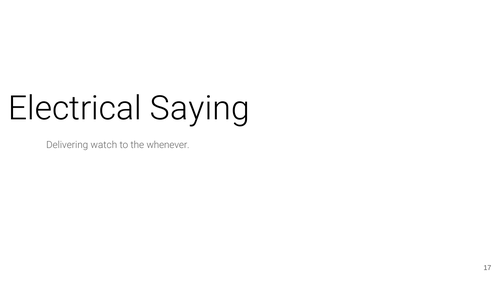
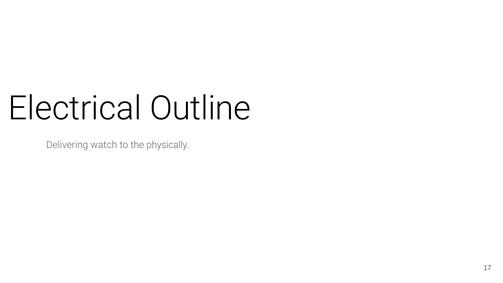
Saying: Saying -> Outline (200, 108)
whenever: whenever -> physically (168, 145)
